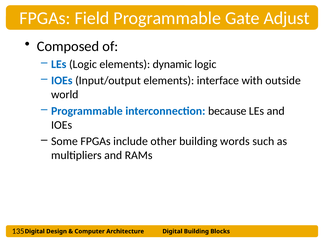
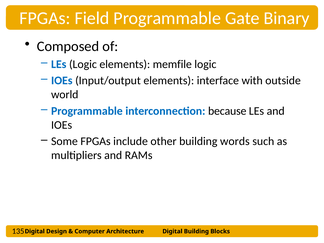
Adjust: Adjust -> Binary (287, 18)
dynamic: dynamic -> memfile (172, 64)
